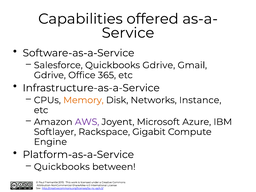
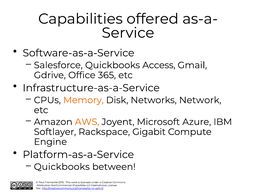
Quickbooks Gdrive: Gdrive -> Access (159, 65)
Instance: Instance -> Network (200, 100)
AWS colour: purple -> orange (87, 122)
